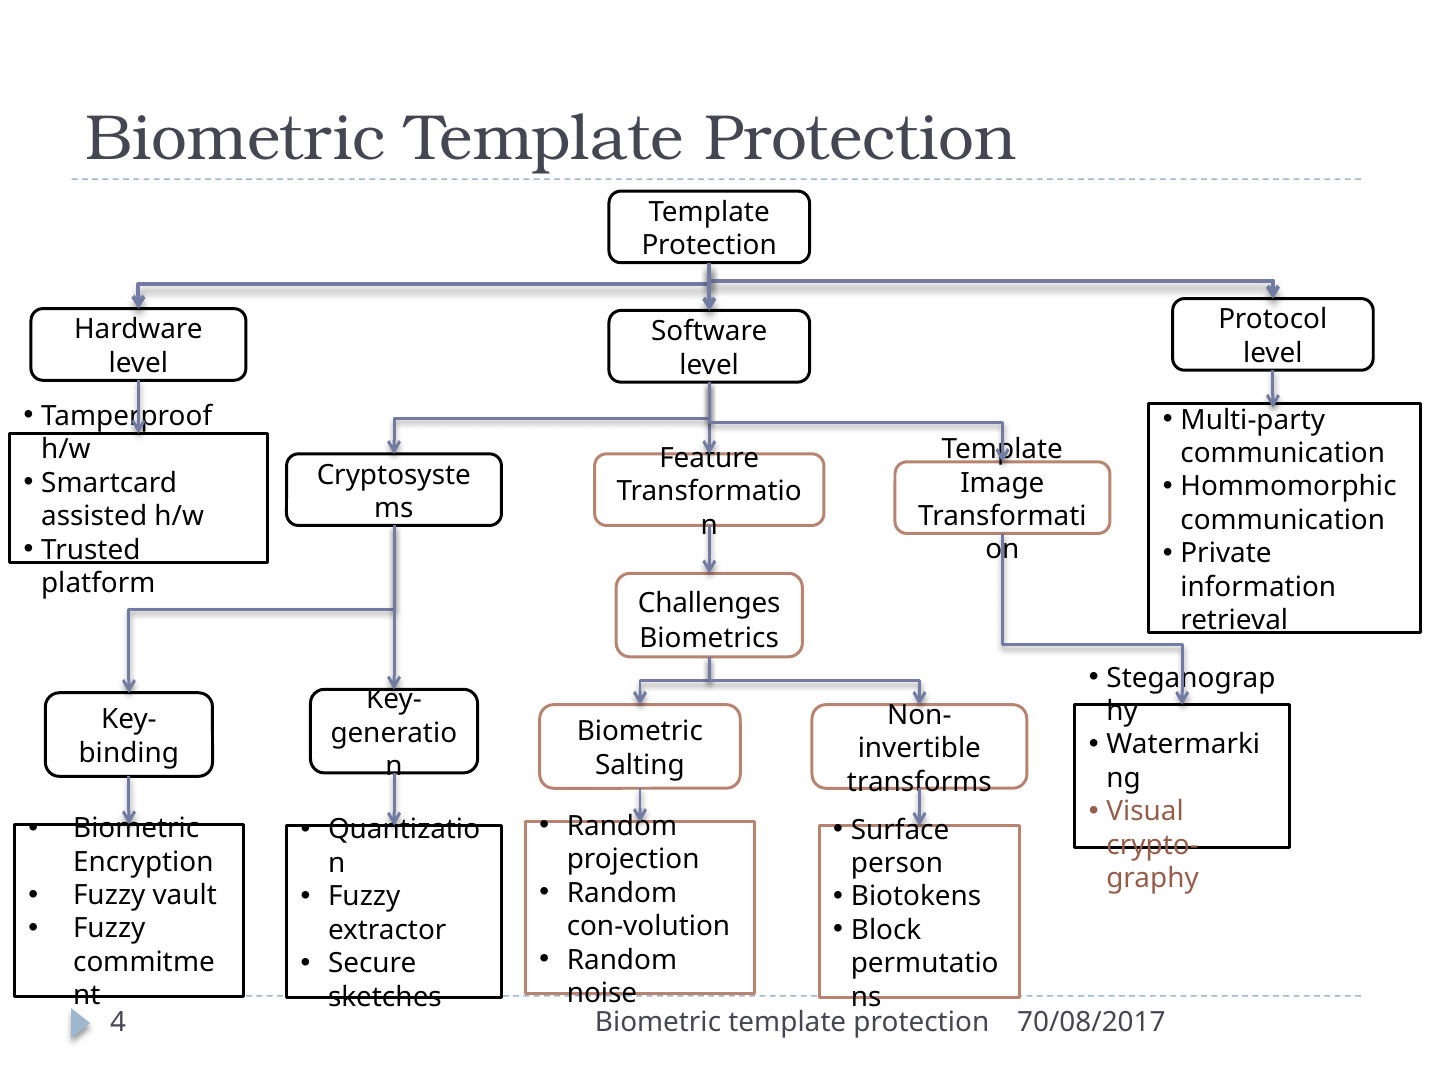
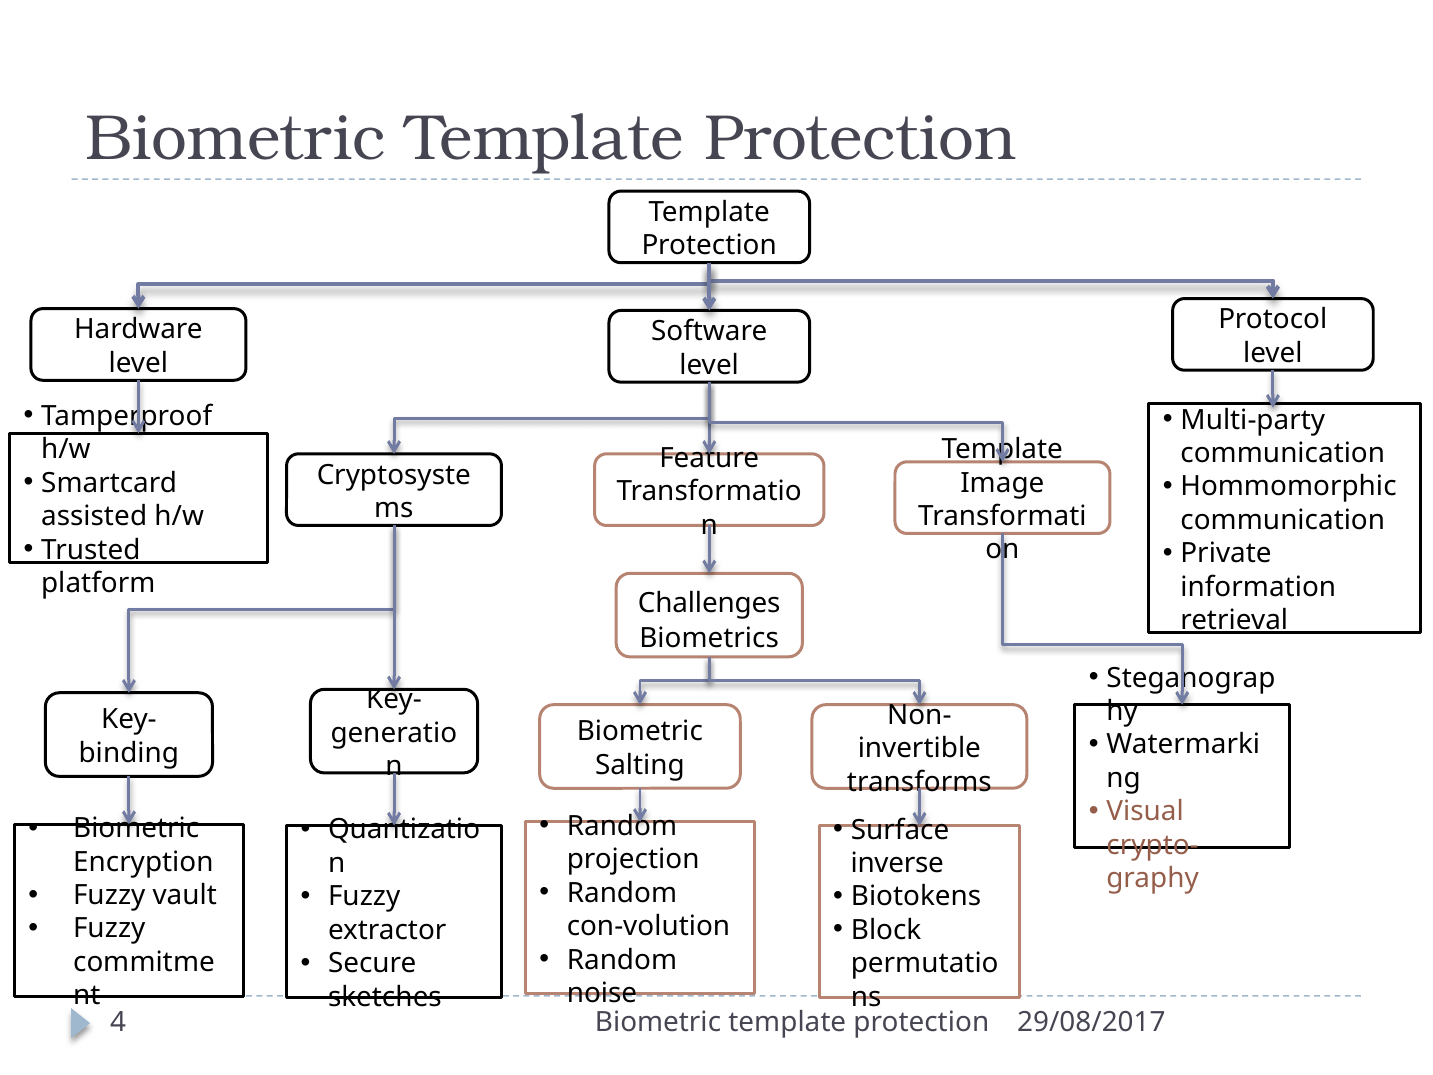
person: person -> inverse (897, 863)
70/08/2017: 70/08/2017 -> 29/08/2017 (1091, 1022)
